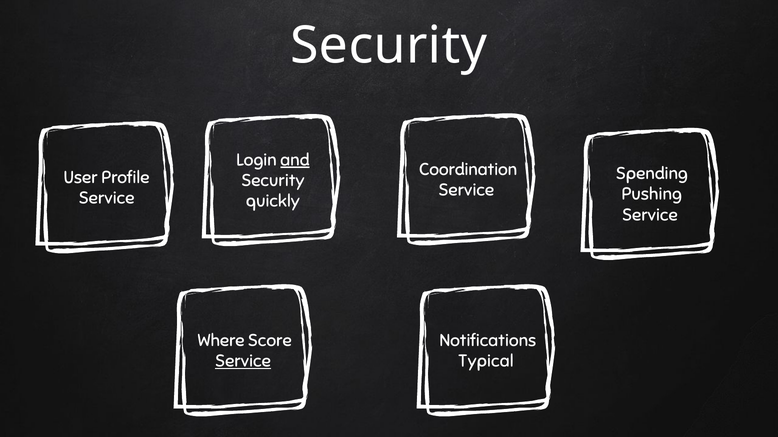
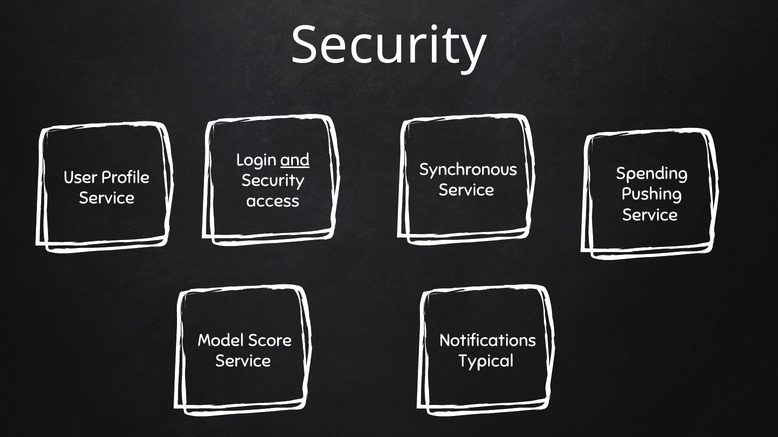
Coordination: Coordination -> Synchronous (468, 170)
quickly: quickly -> access (273, 202)
Where: Where -> Model (221, 341)
Service underline: present -> none (243, 362)
